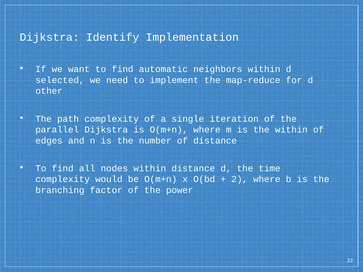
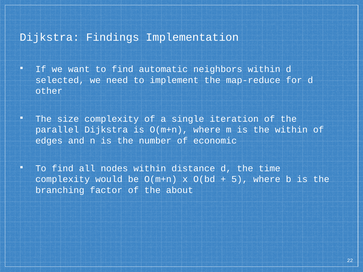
Identify: Identify -> Findings (113, 37)
path: path -> size (68, 119)
of distance: distance -> economic (215, 141)
2: 2 -> 5 (240, 179)
power: power -> about (180, 190)
